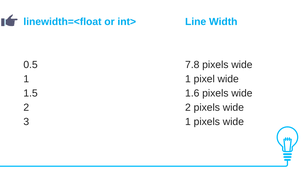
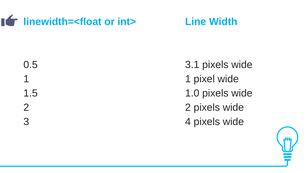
7.8: 7.8 -> 3.1 (192, 65)
1.6: 1.6 -> 1.0 (192, 93)
3 1: 1 -> 4 (188, 122)
